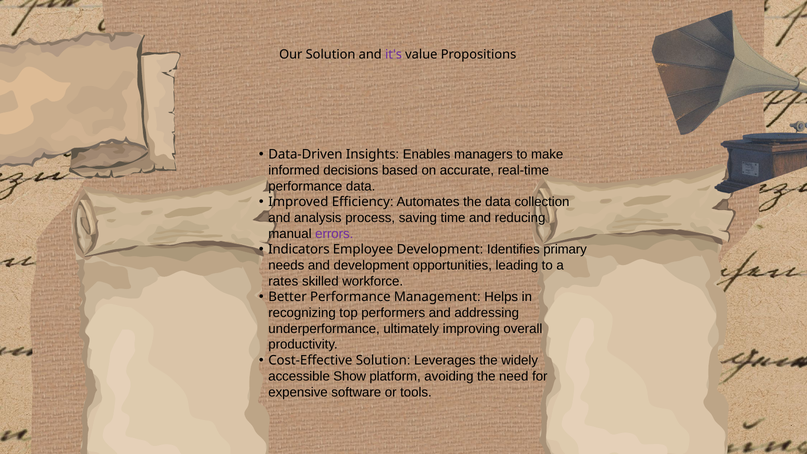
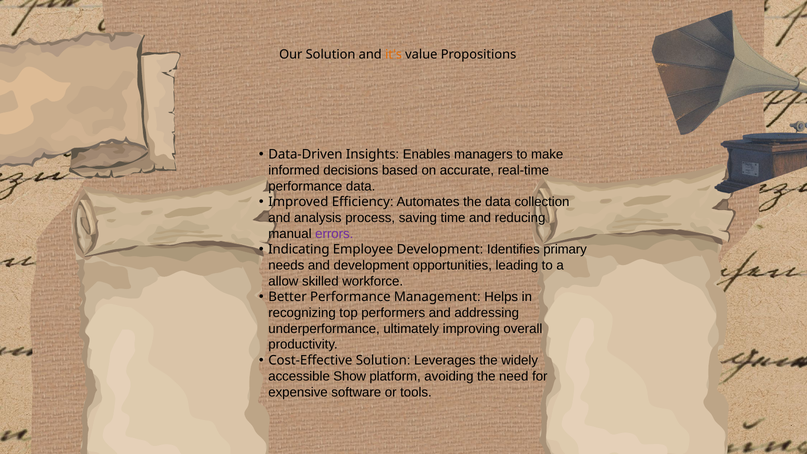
it's colour: purple -> orange (394, 54)
Indicators: Indicators -> Indicating (299, 250)
rates: rates -> allow (283, 281)
